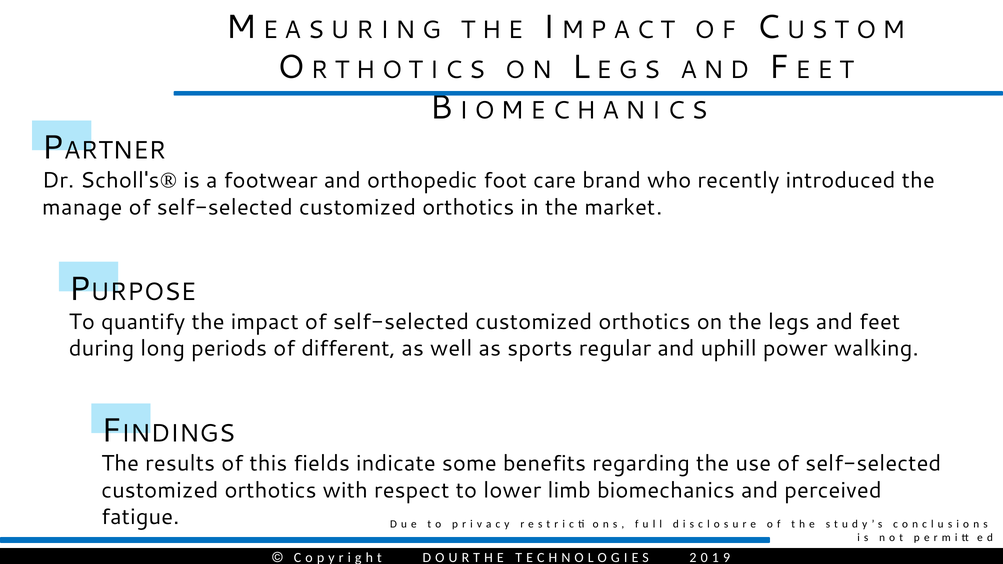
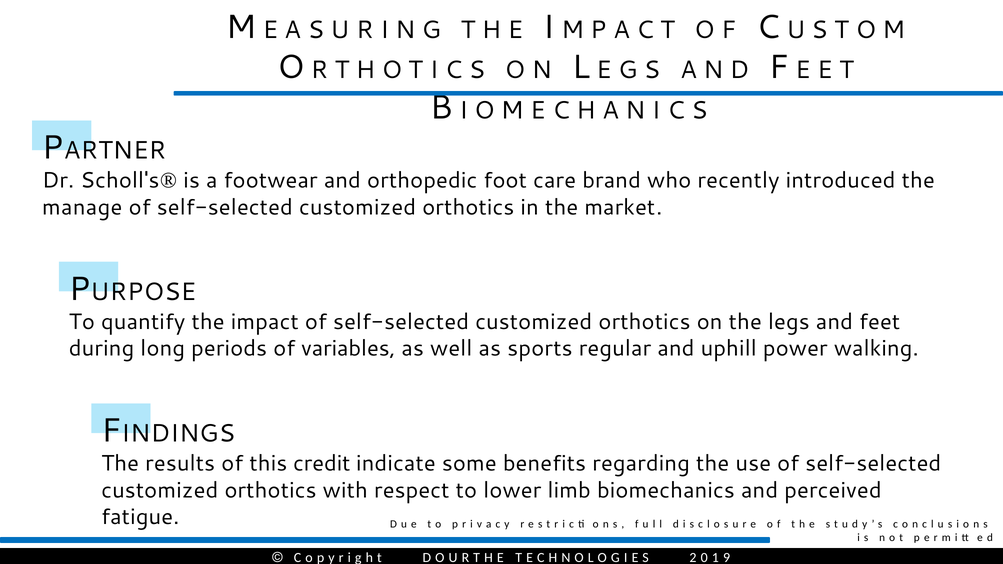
different: different -> variables (348, 349)
fields: fields -> credit (322, 464)
